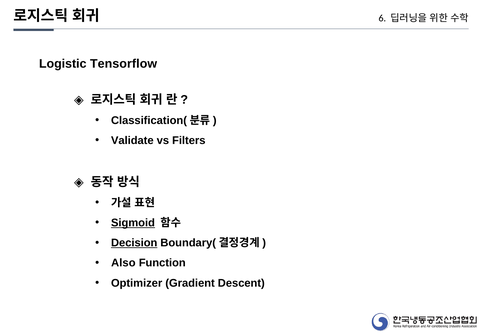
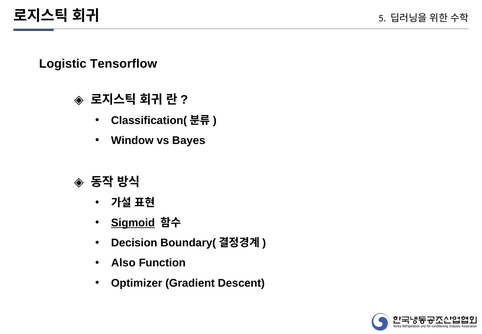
6: 6 -> 5 (382, 18)
Validate: Validate -> Window (132, 140)
Filters: Filters -> Bayes (189, 140)
Decision underline: present -> none (134, 243)
